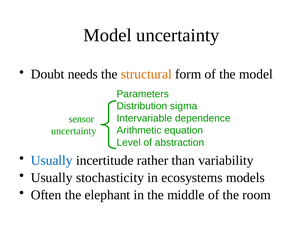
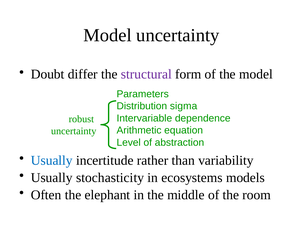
needs: needs -> differ (83, 74)
structural colour: orange -> purple (146, 74)
sensor: sensor -> robust (81, 119)
